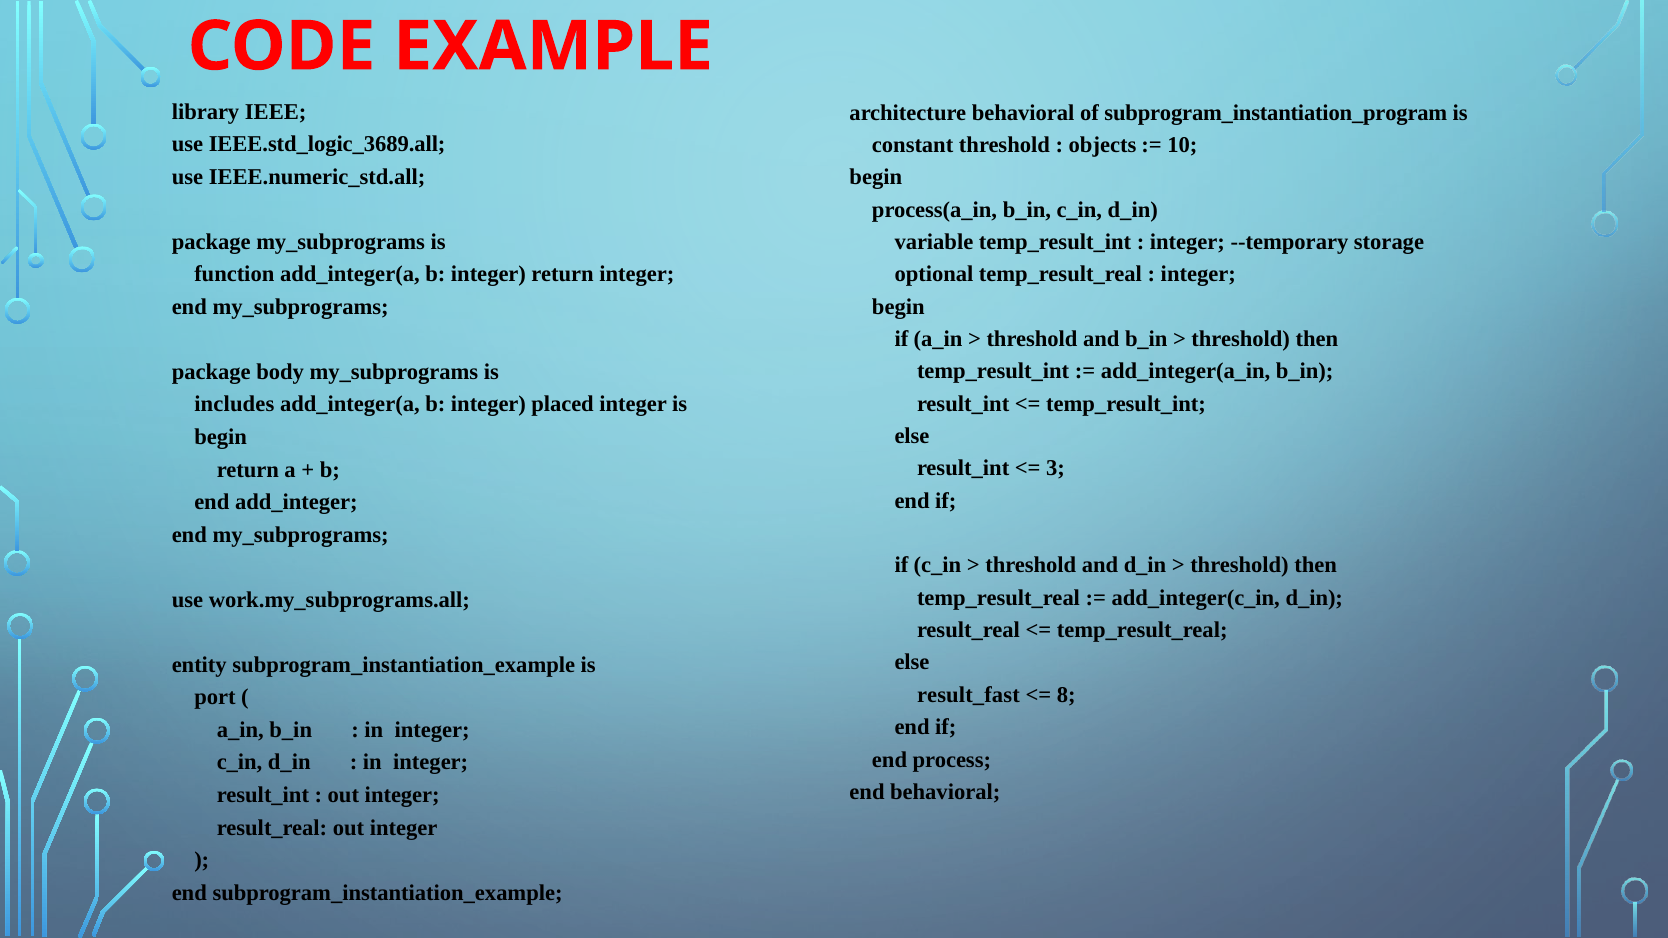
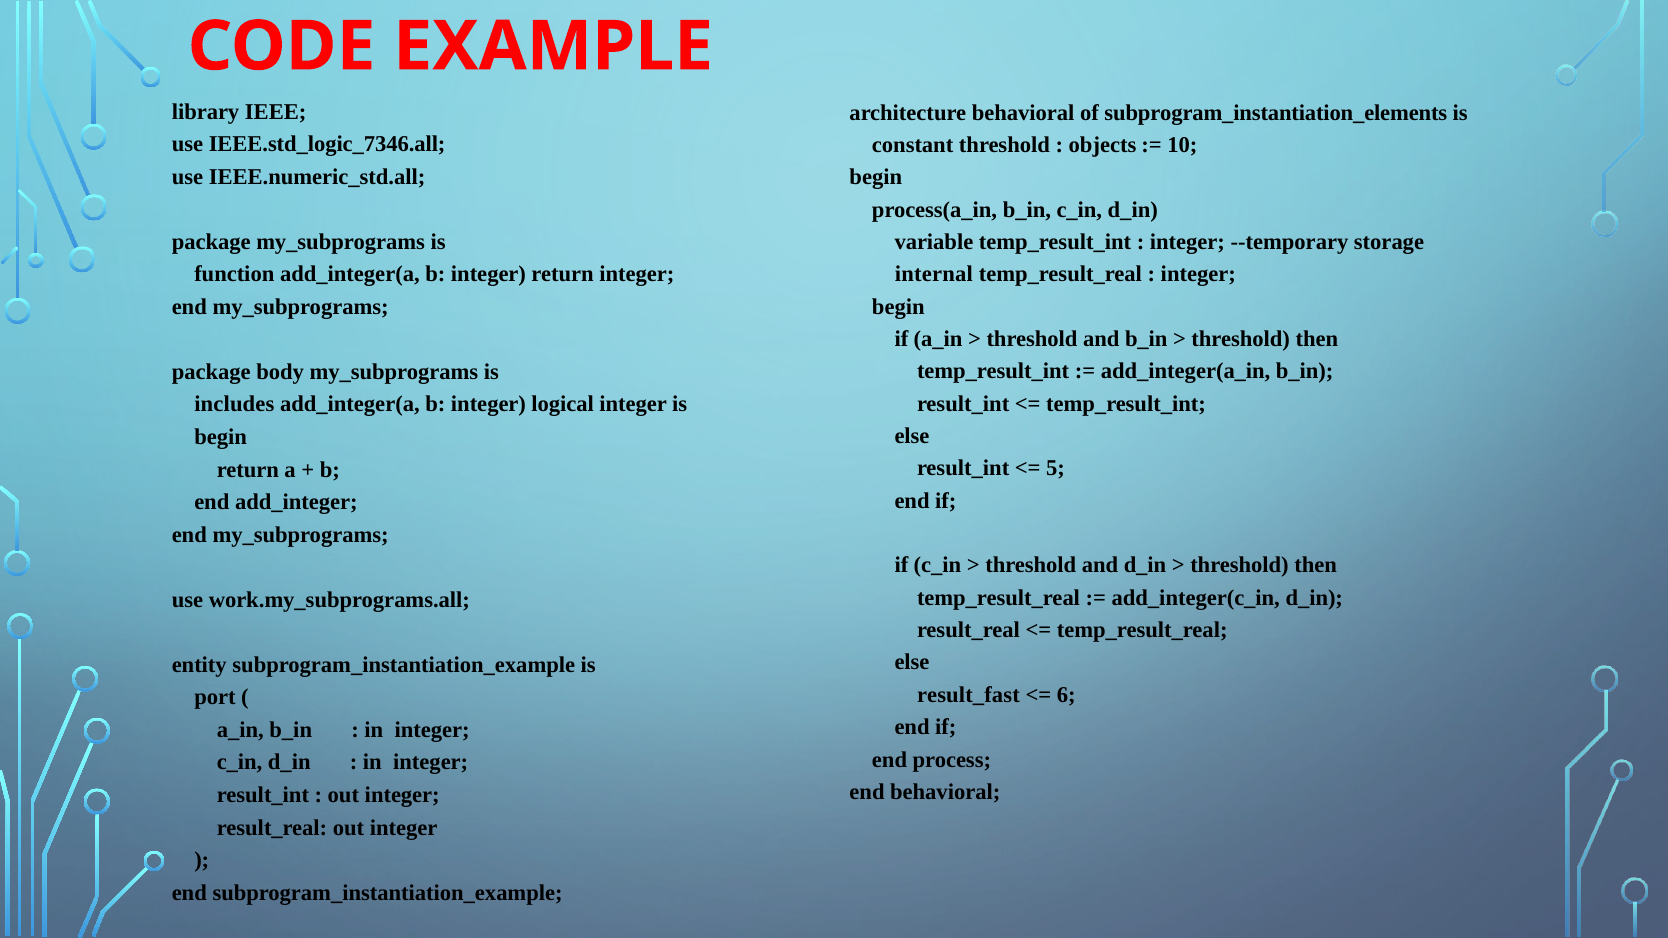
subprogram_instantiation_program: subprogram_instantiation_program -> subprogram_instantiation_elements (1276, 113)
IEEE.std_logic_3689.all: IEEE.std_logic_3689.all -> IEEE.std_logic_7346.all (327, 144)
optional: optional -> internal (934, 274)
placed: placed -> logical (563, 405)
3: 3 -> 5 (1056, 469)
8: 8 -> 6 (1066, 695)
